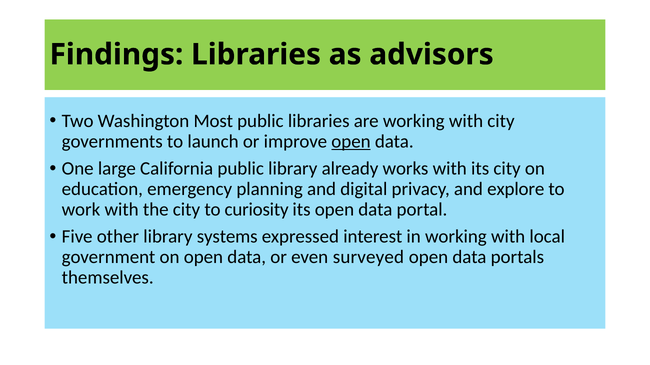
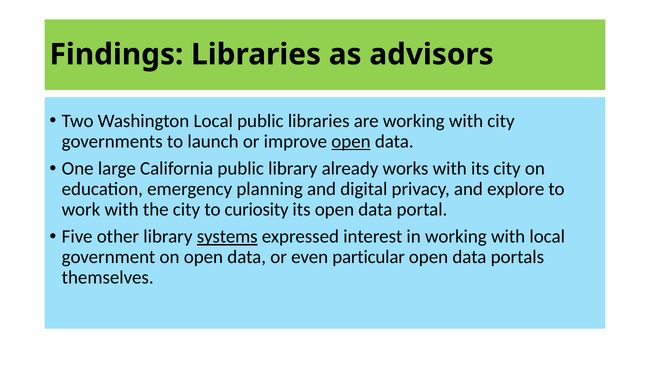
Washington Most: Most -> Local (213, 121)
systems underline: none -> present (227, 237)
surveyed: surveyed -> particular (369, 258)
